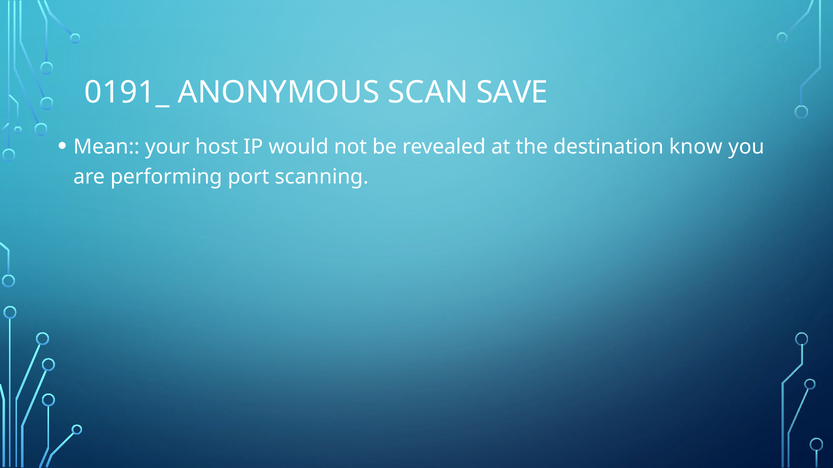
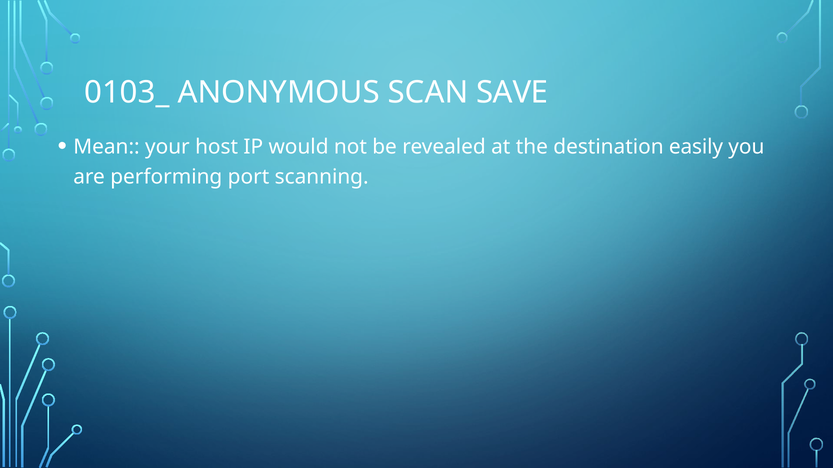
0191_: 0191_ -> 0103_ (127, 93)
know: know -> easily (696, 147)
